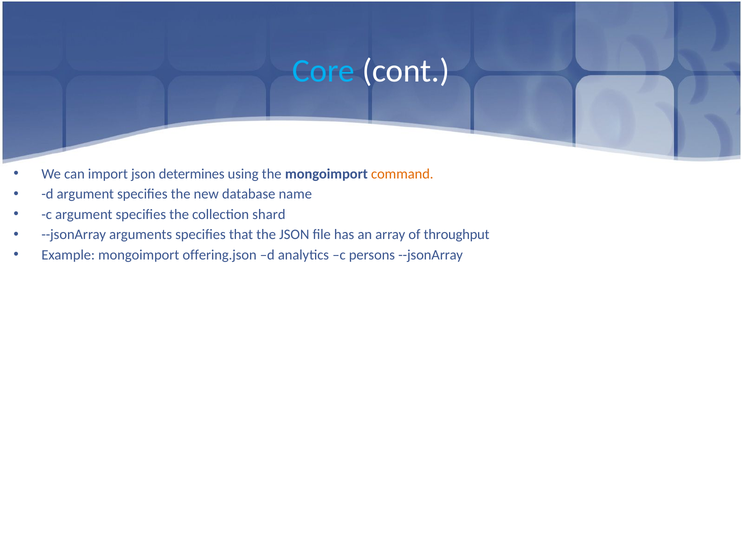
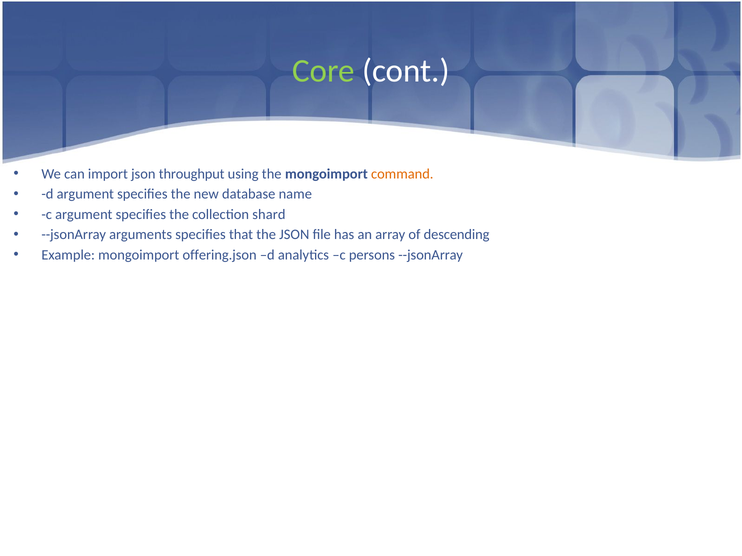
Core colour: light blue -> light green (324, 71)
determines: determines -> throughput (192, 174)
throughput: throughput -> descending (457, 235)
